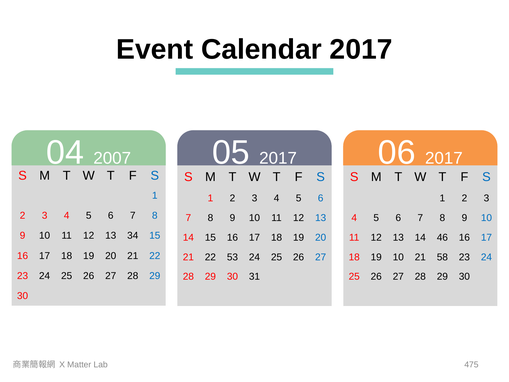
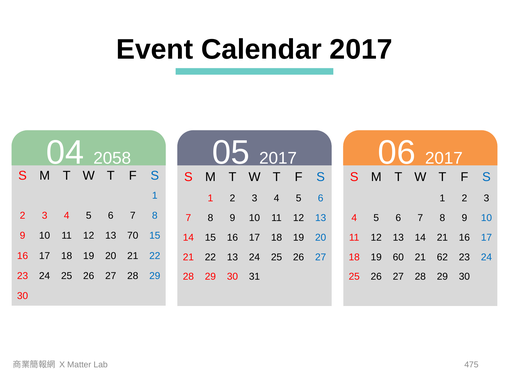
2007: 2007 -> 2058 (112, 158)
34: 34 -> 70 (133, 236)
14 46: 46 -> 21 (442, 237)
22 53: 53 -> 13 (232, 257)
19 10: 10 -> 60 (398, 257)
58: 58 -> 62 (442, 257)
